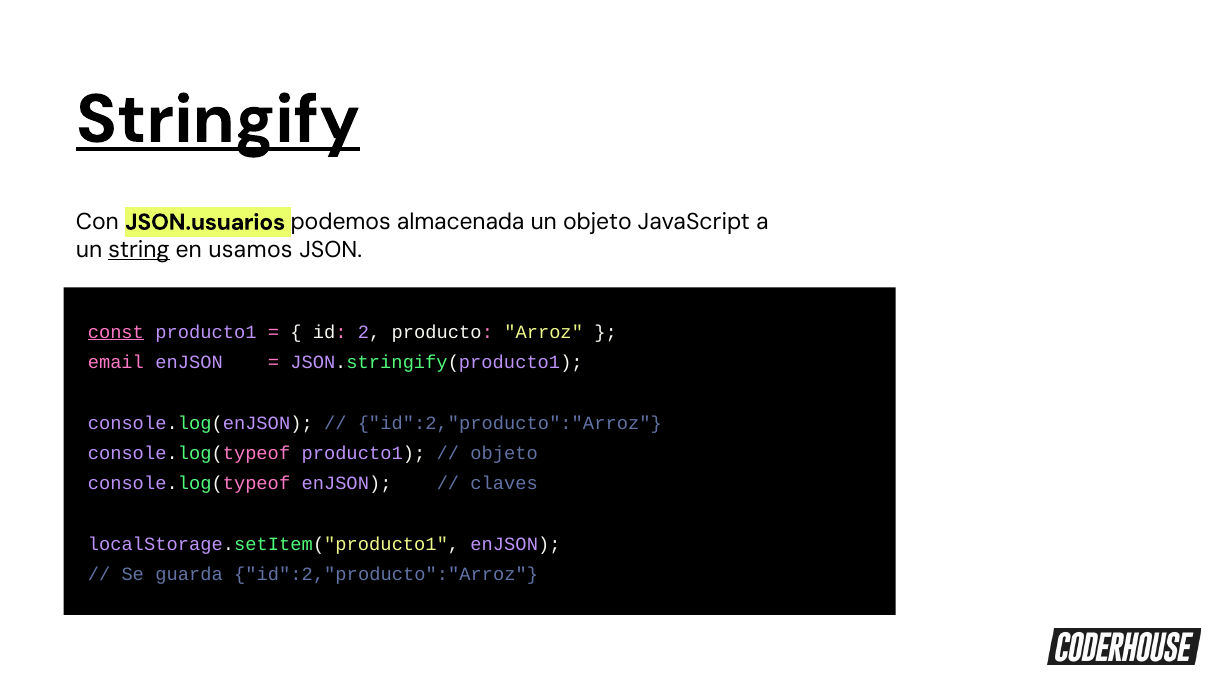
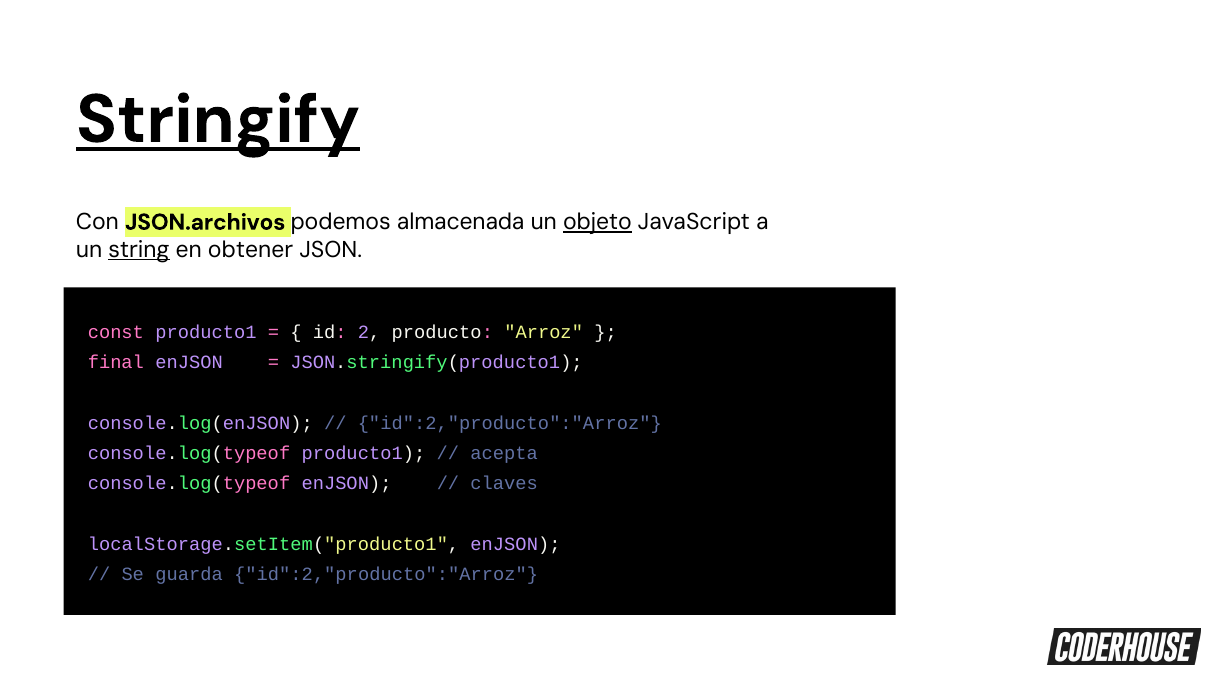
JSON.usuarios: JSON.usuarios -> JSON.archivos (205, 222)
objeto underline: none -> present (597, 222)
usamos: usamos -> obtener (251, 250)
const underline: present -> none (116, 332)
email: email -> final (116, 362)
objeto: objeto -> acepta (504, 453)
